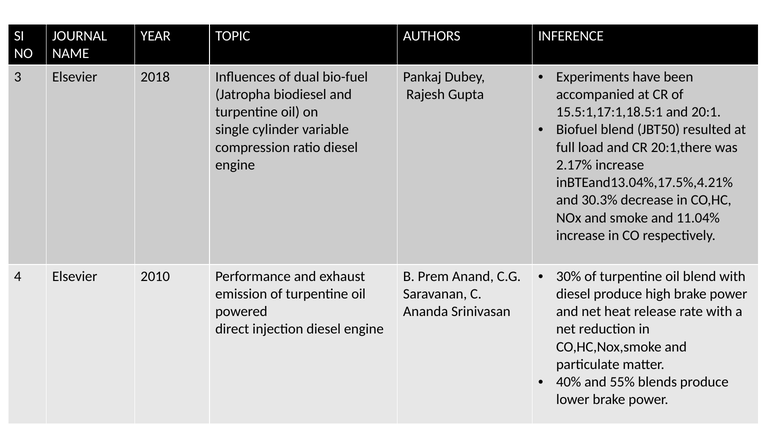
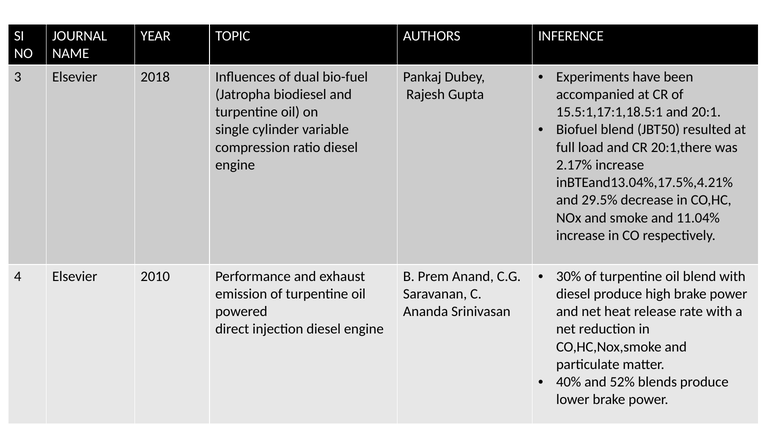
30.3%: 30.3% -> 29.5% (599, 200)
55%: 55% -> 52% (622, 383)
